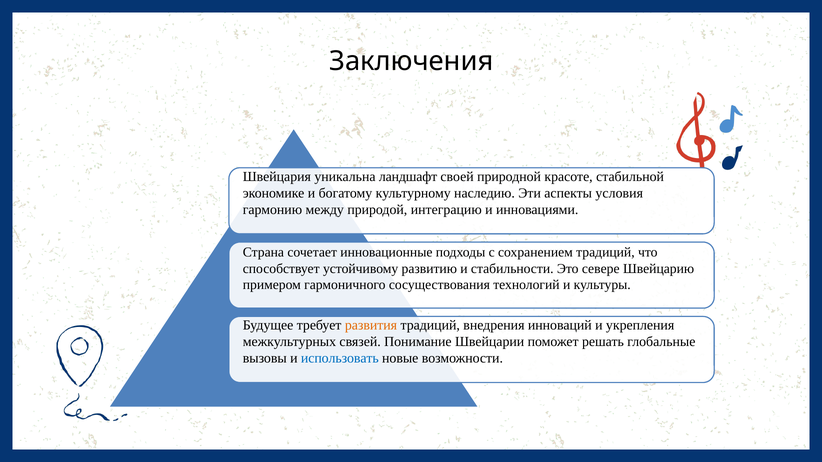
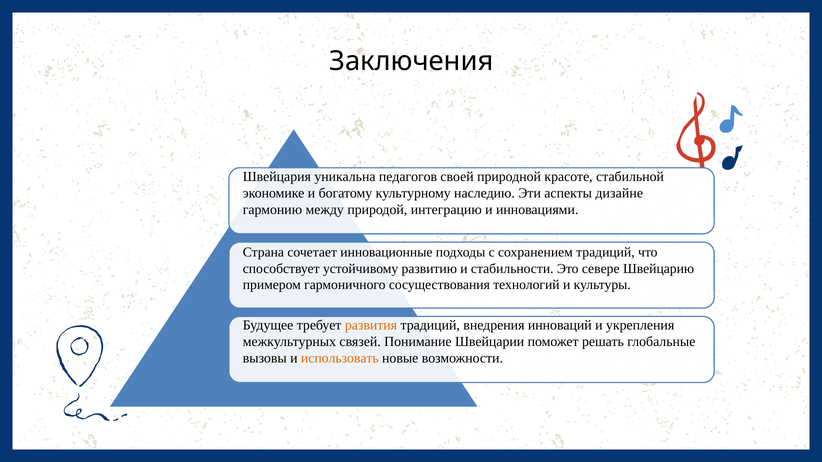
ландшафт: ландшафт -> педагогов (408, 177)
условия: условия -> дизайне (619, 193)
использовать colour: blue -> orange (340, 359)
